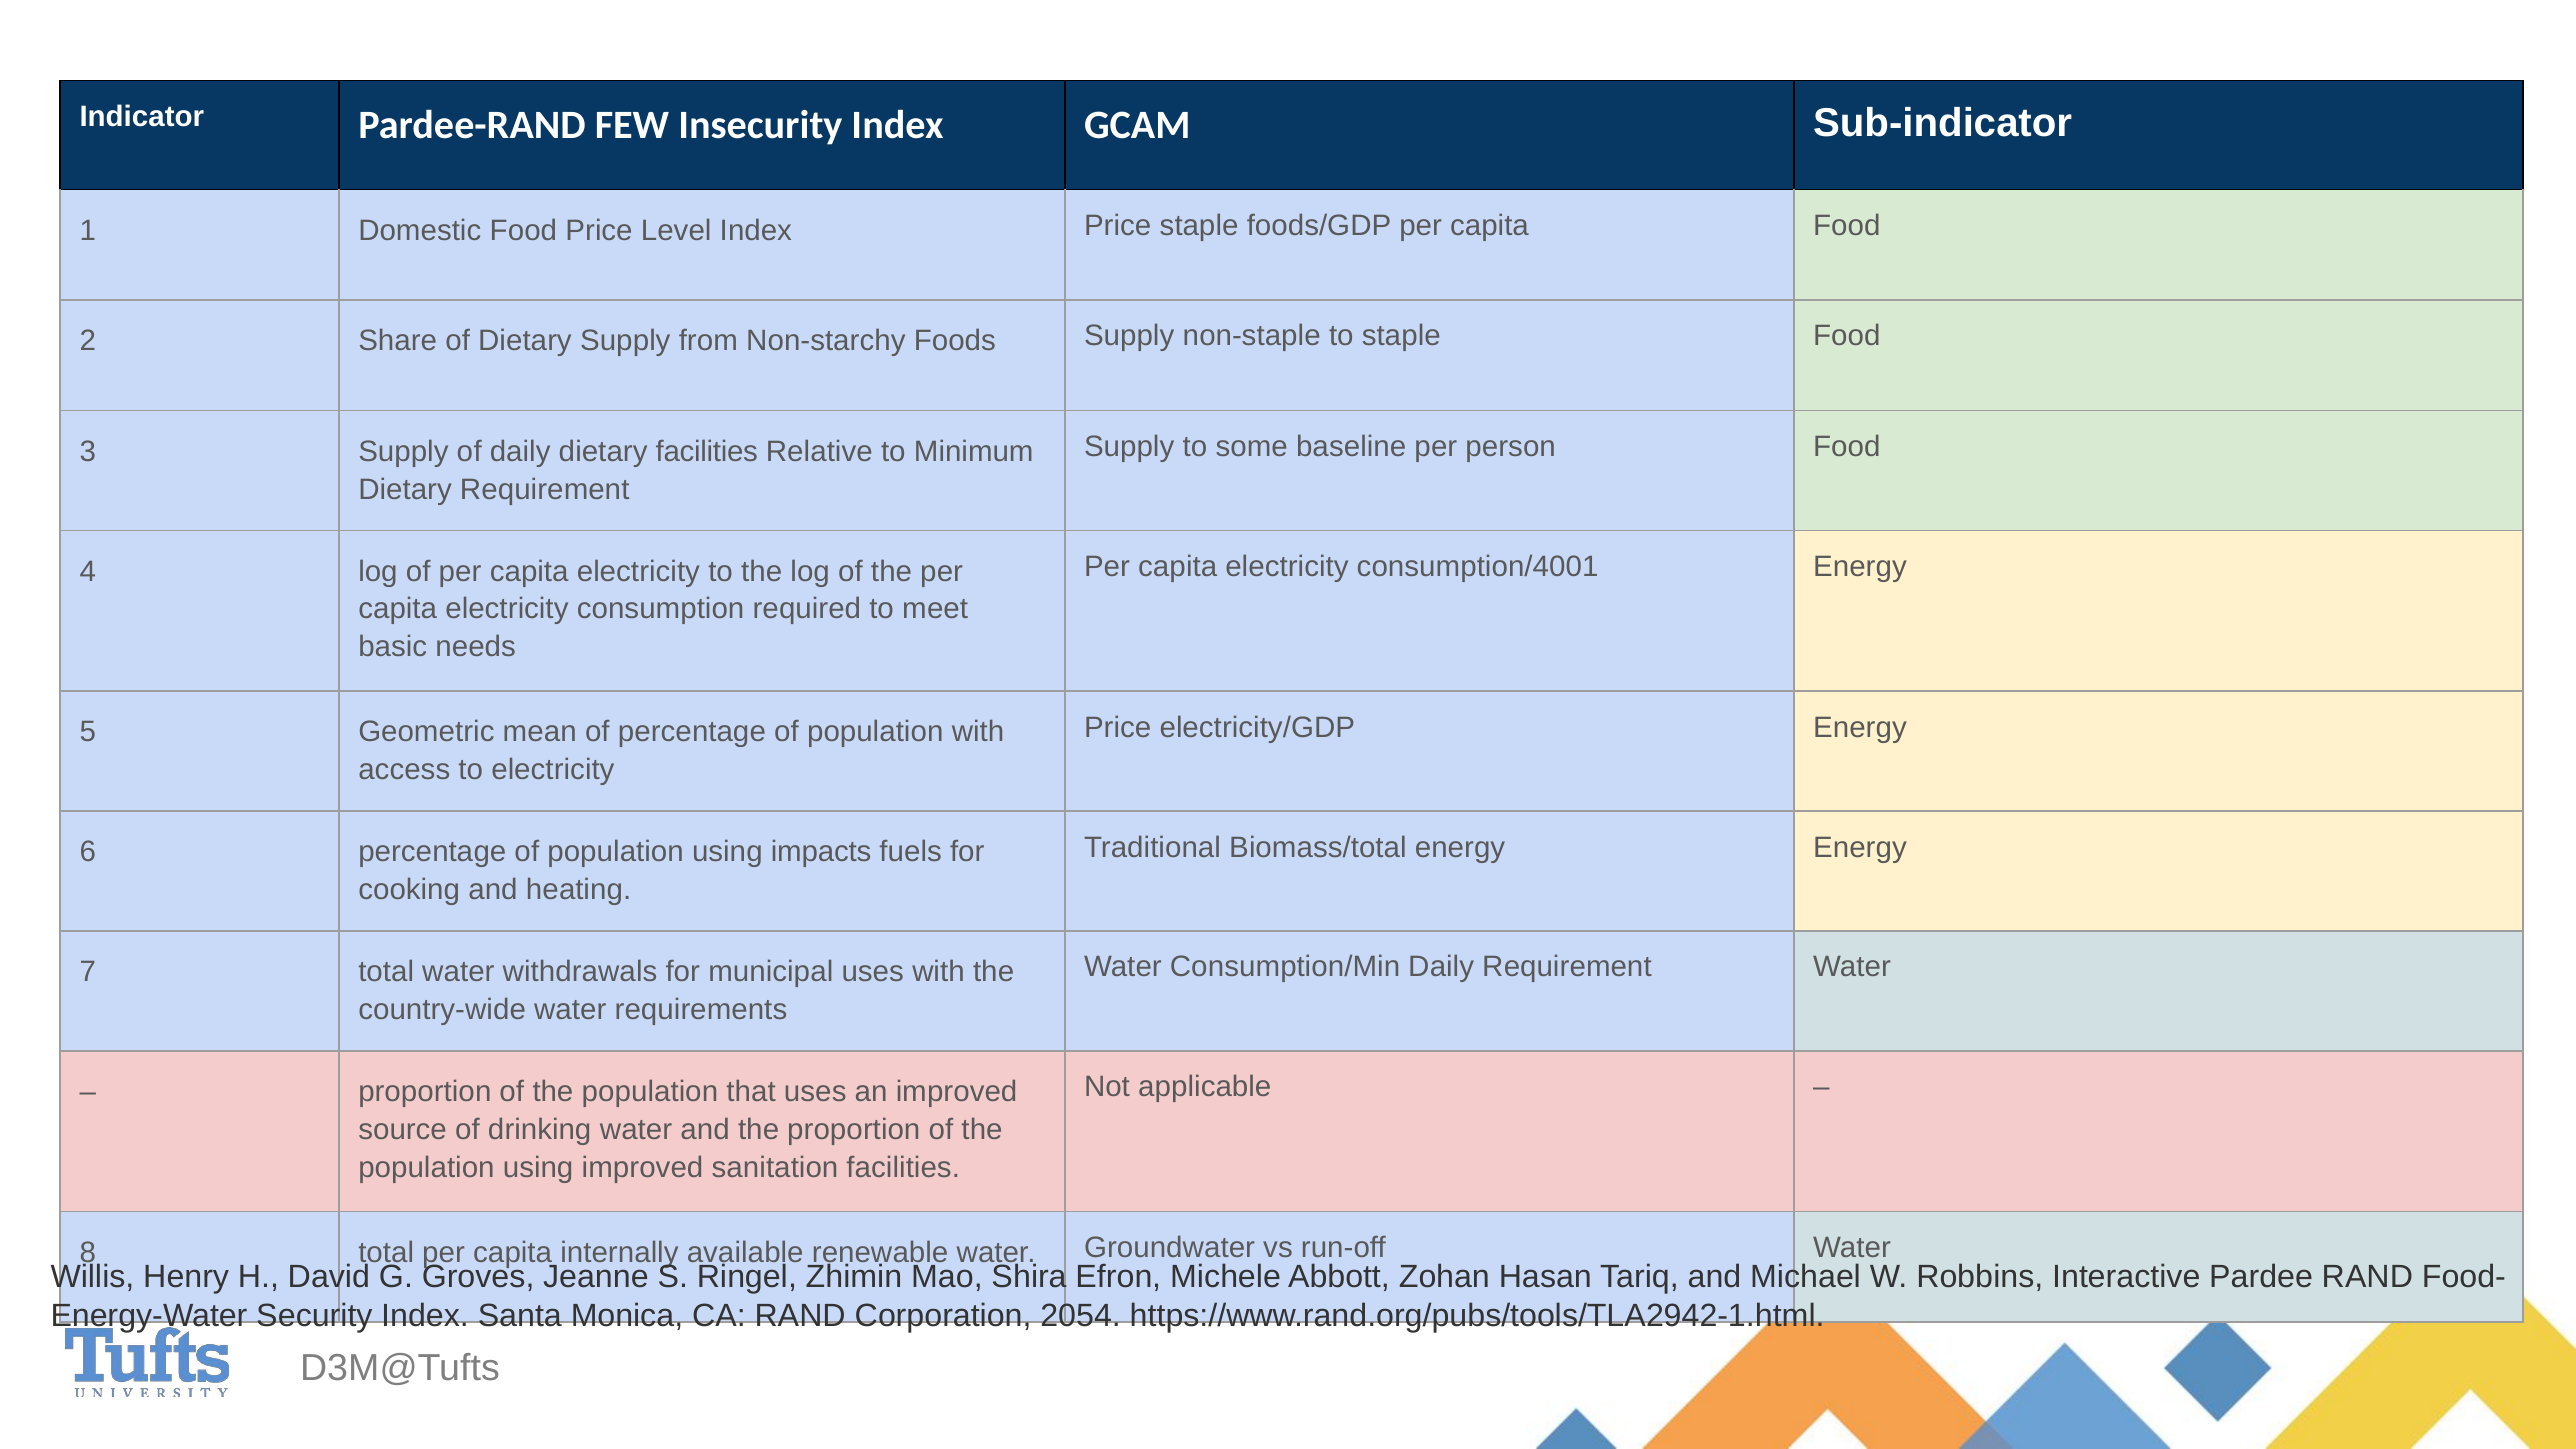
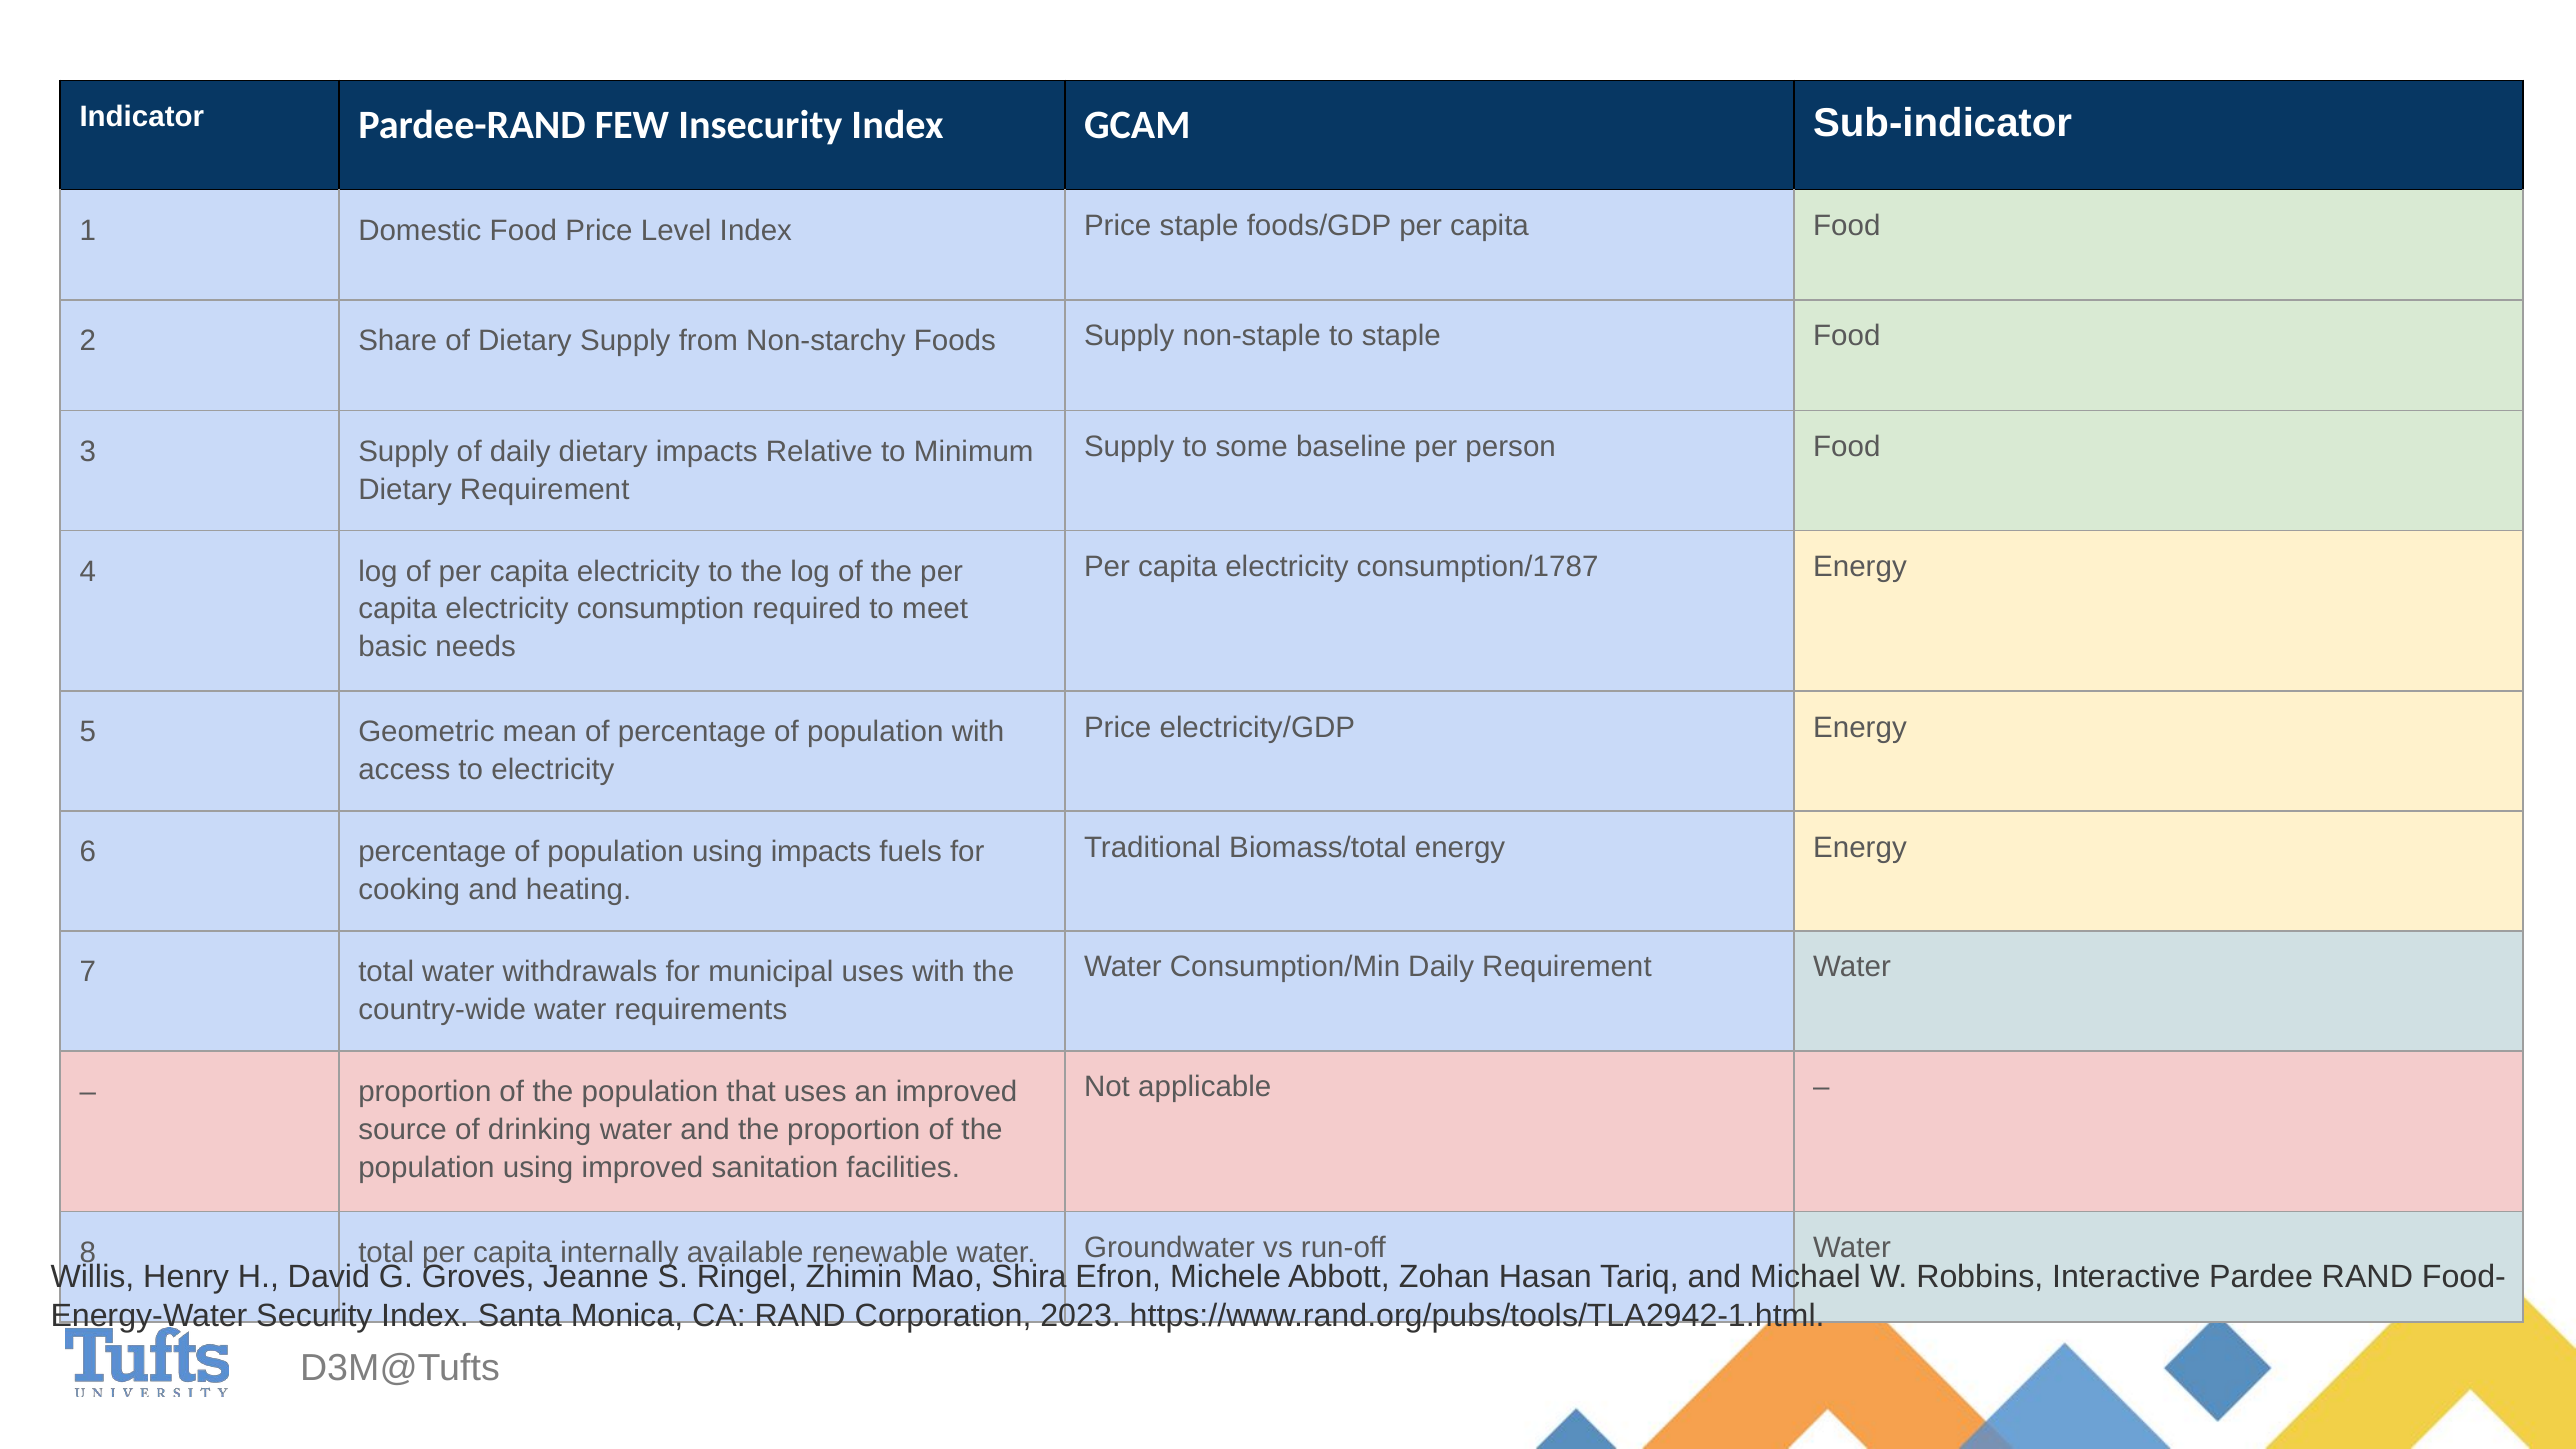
dietary facilities: facilities -> impacts (707, 452)
consumption/4001: consumption/4001 -> consumption/1787 (1478, 567)
2054: 2054 -> 2023 (1081, 1315)
